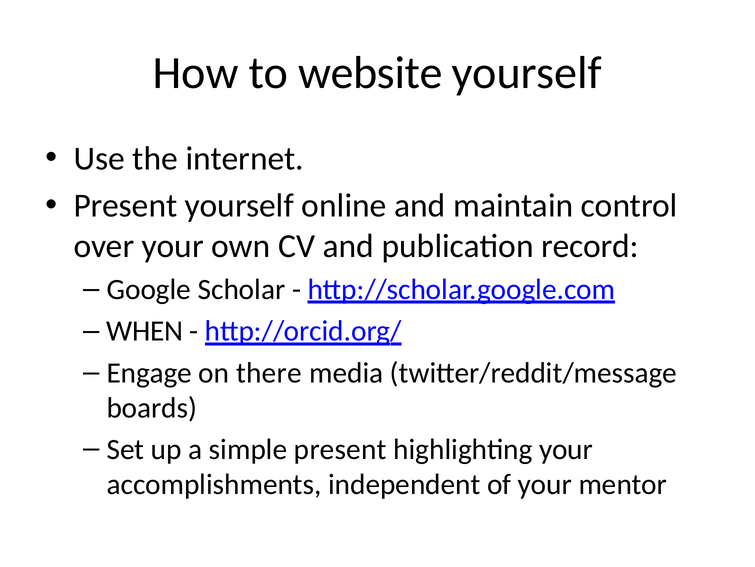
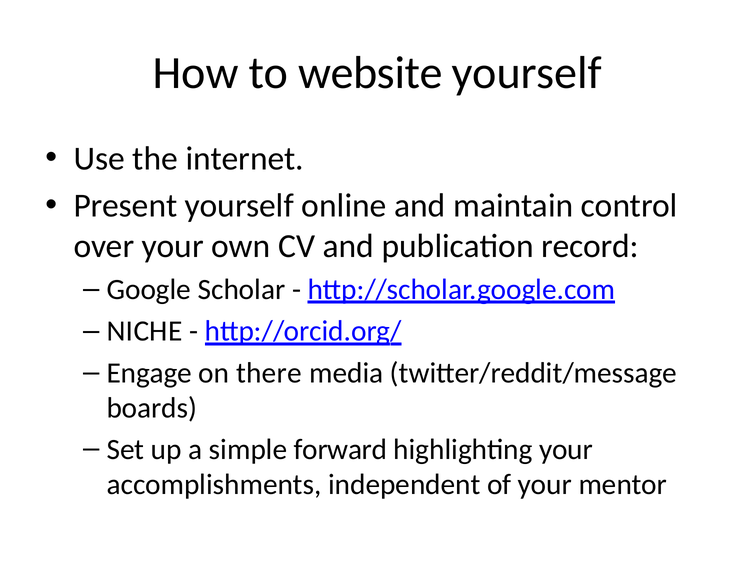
WHEN: WHEN -> NICHE (145, 331)
simple present: present -> forward (341, 449)
